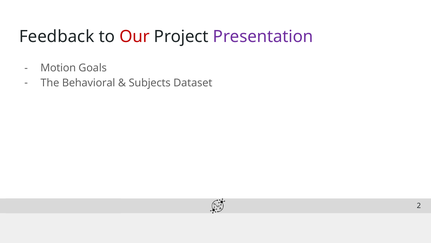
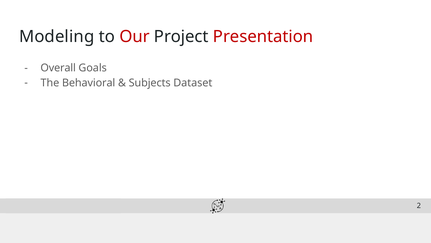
Feedback: Feedback -> Modeling (57, 37)
Presentation colour: purple -> red (263, 37)
Motion: Motion -> Overall (58, 68)
